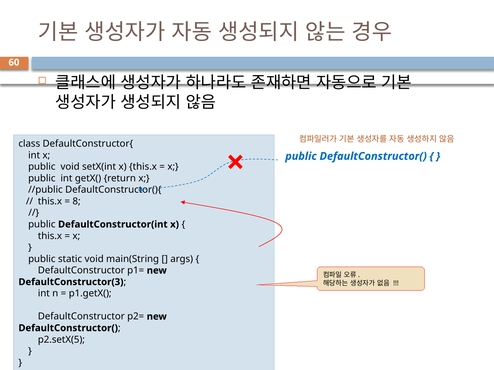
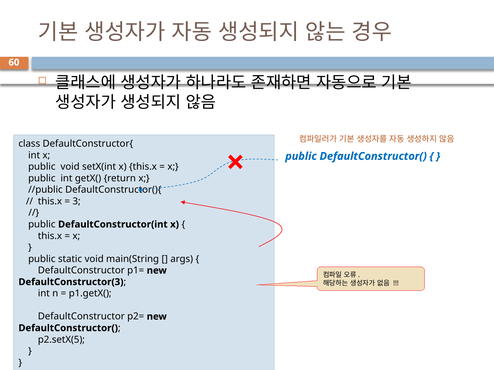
8: 8 -> 3 (77, 202)
